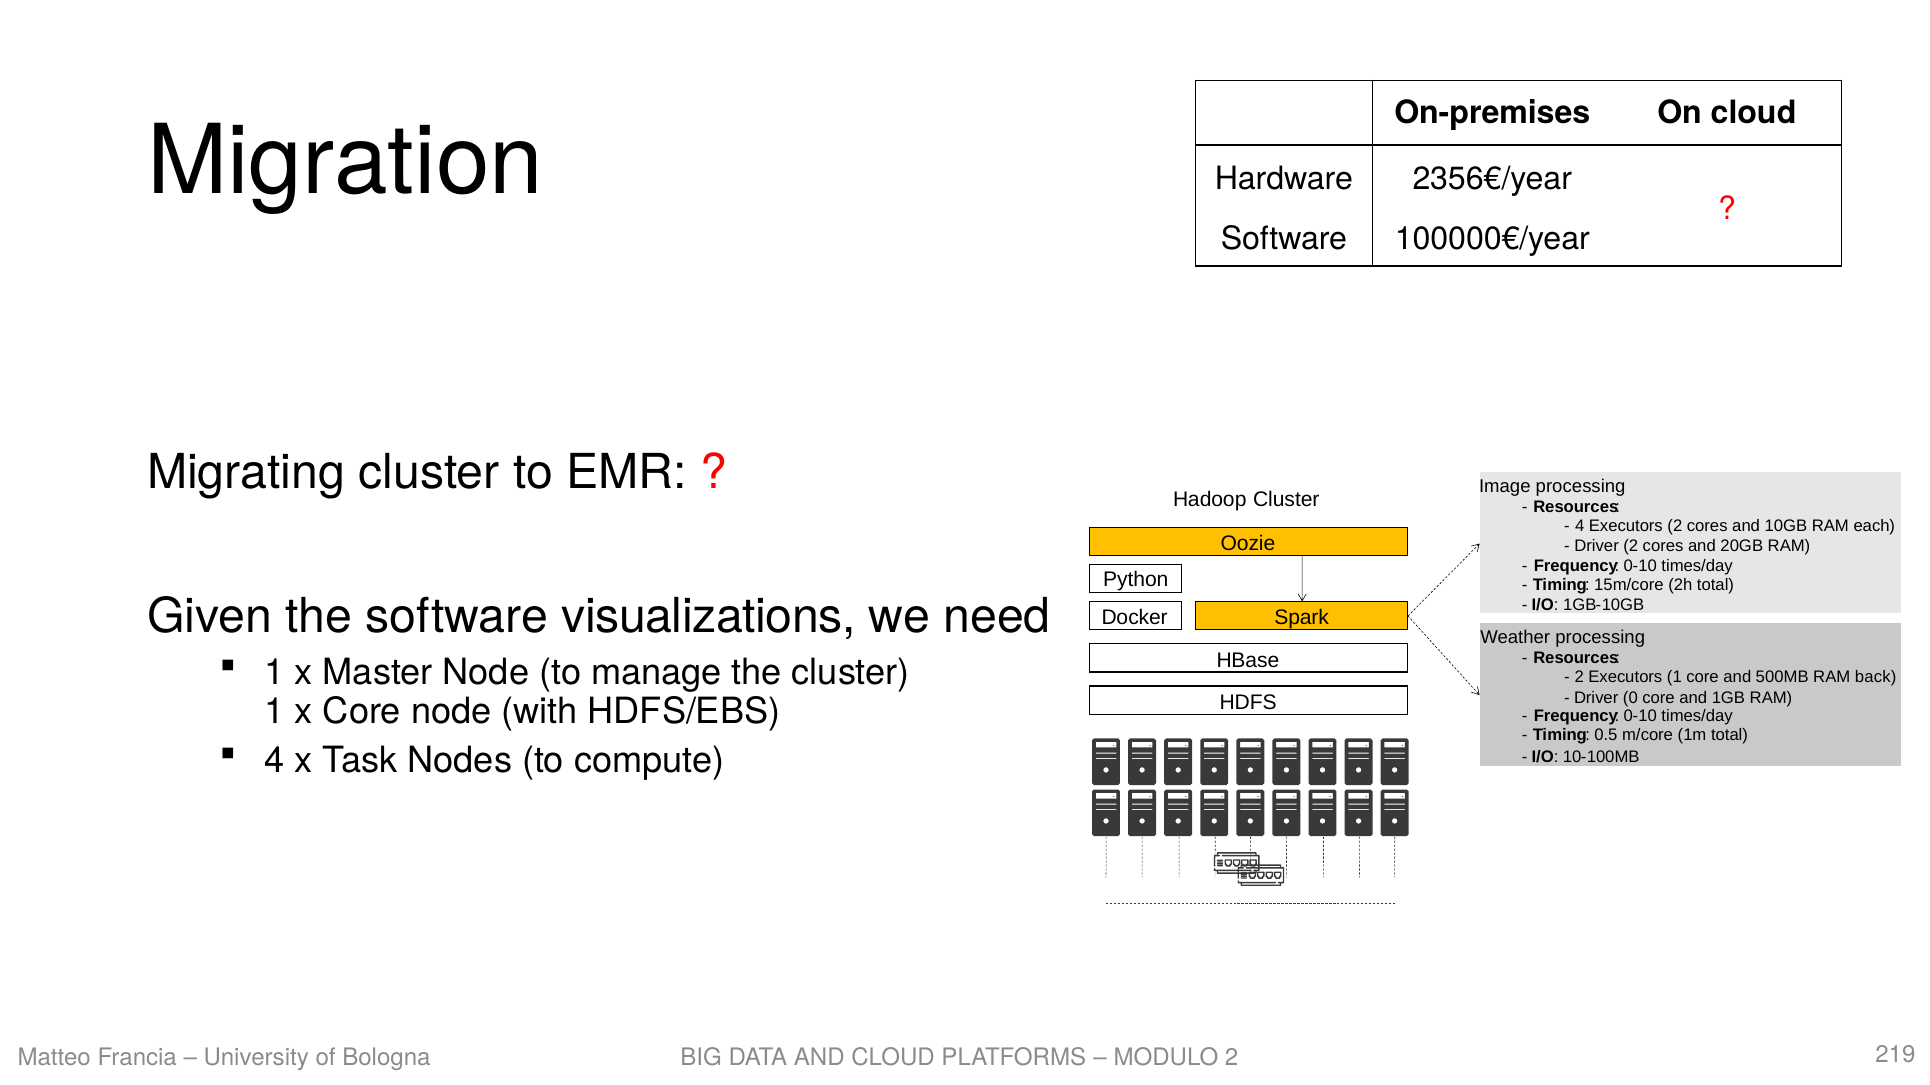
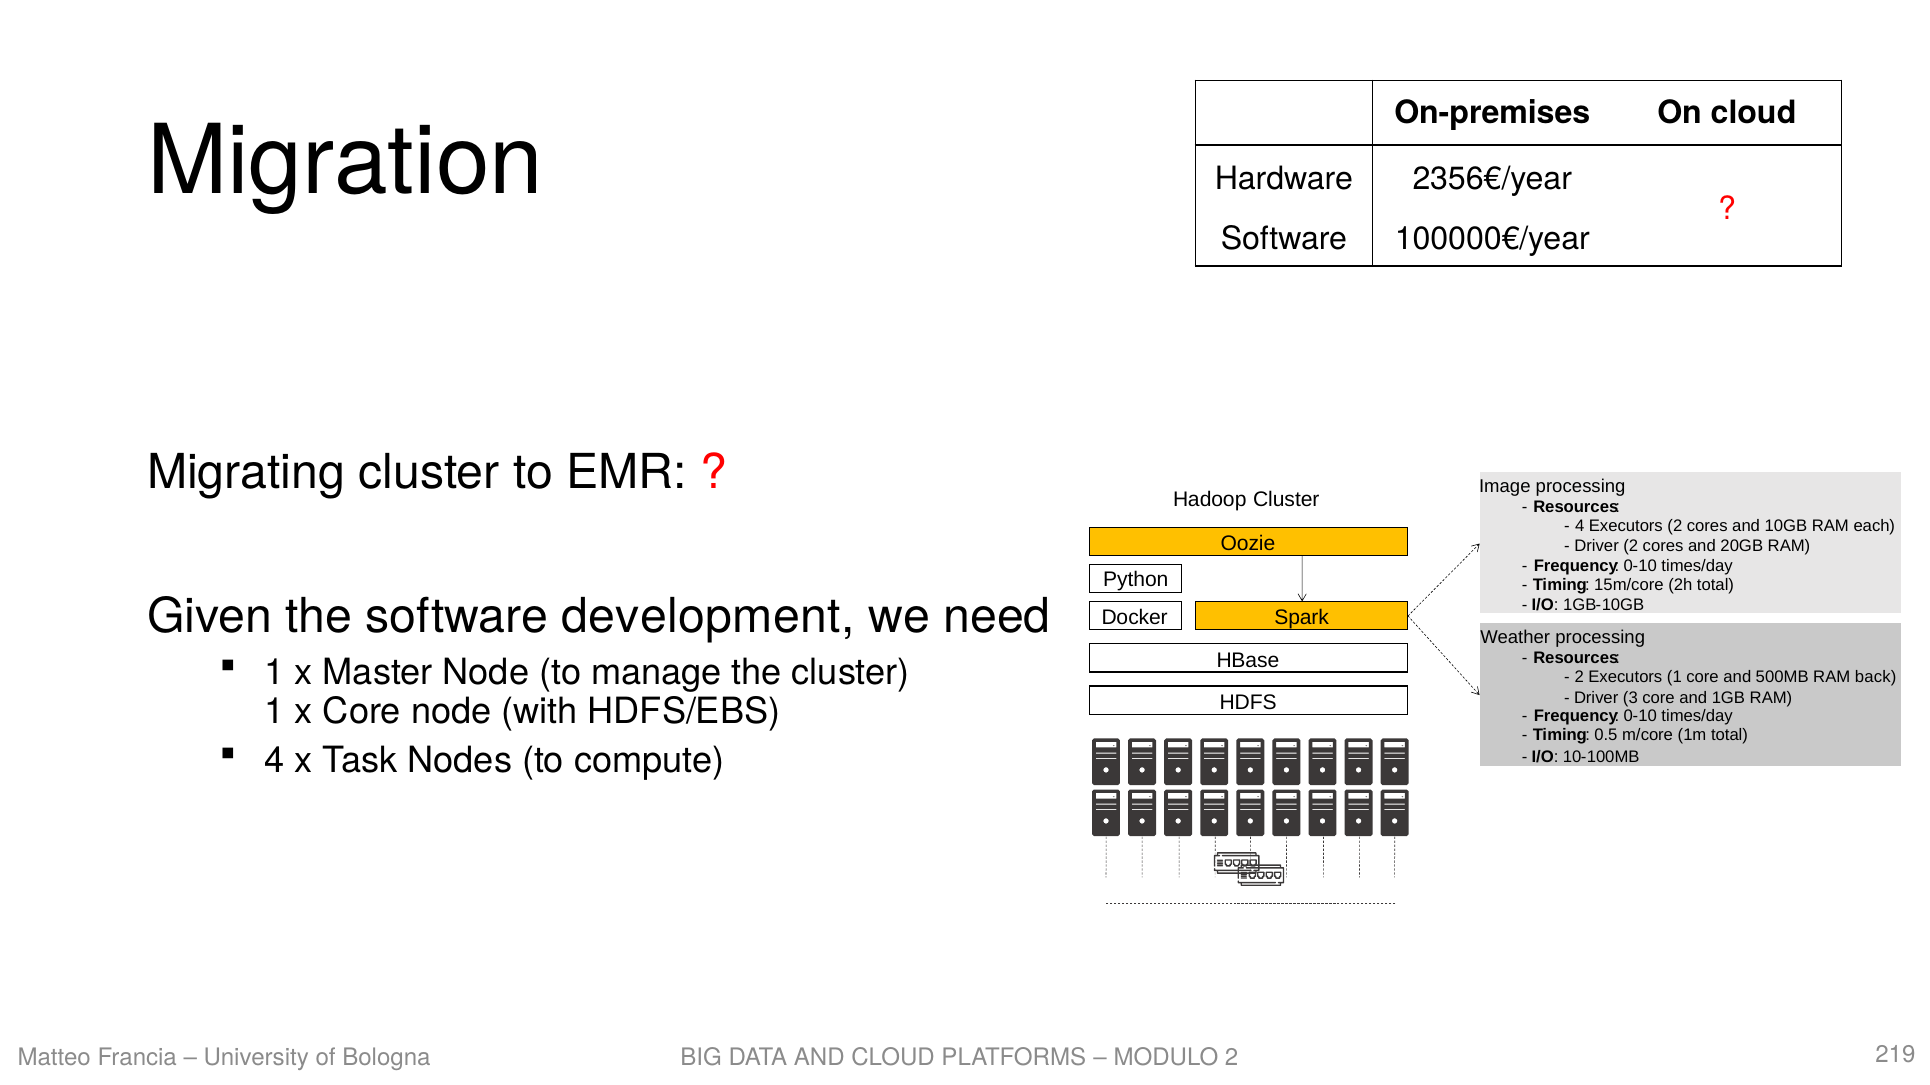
visualizations: visualizations -> development (708, 617)
0: 0 -> 3 (1630, 698)
